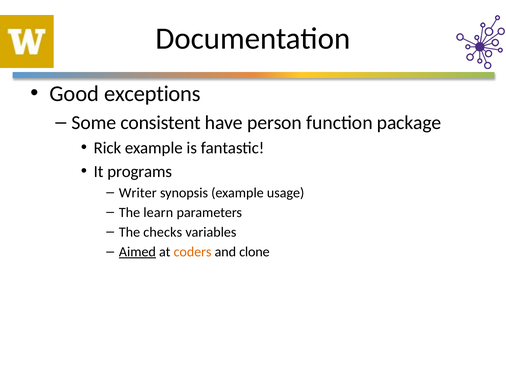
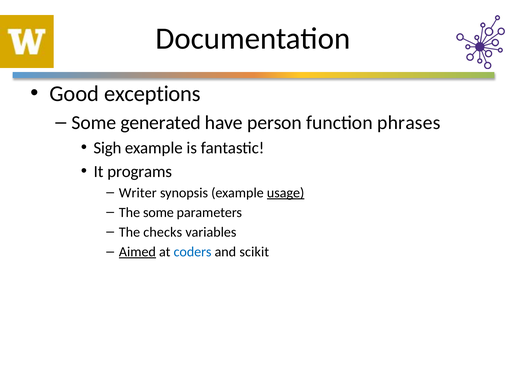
consistent: consistent -> generated (161, 123)
package: package -> phrases (409, 123)
Rick: Rick -> Sigh (107, 148)
usage underline: none -> present (286, 192)
The learn: learn -> some (158, 212)
coders colour: orange -> blue (193, 251)
clone: clone -> scikit (254, 251)
